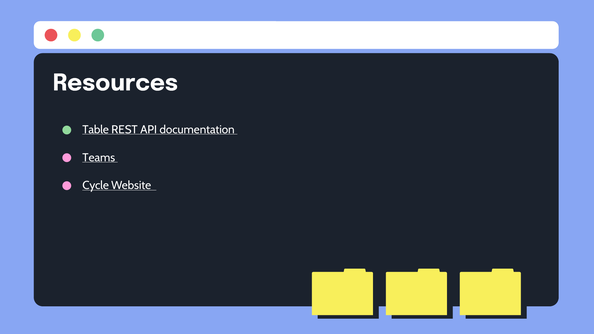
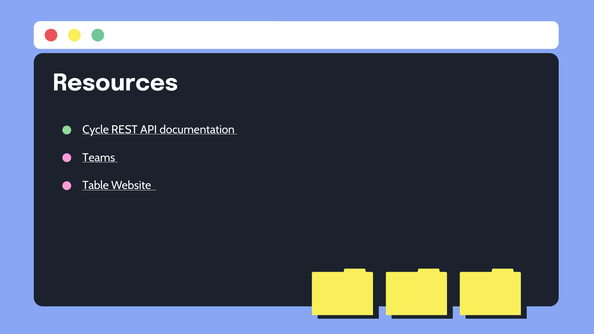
Table: Table -> Cycle (96, 130)
Cycle: Cycle -> Table (96, 186)
